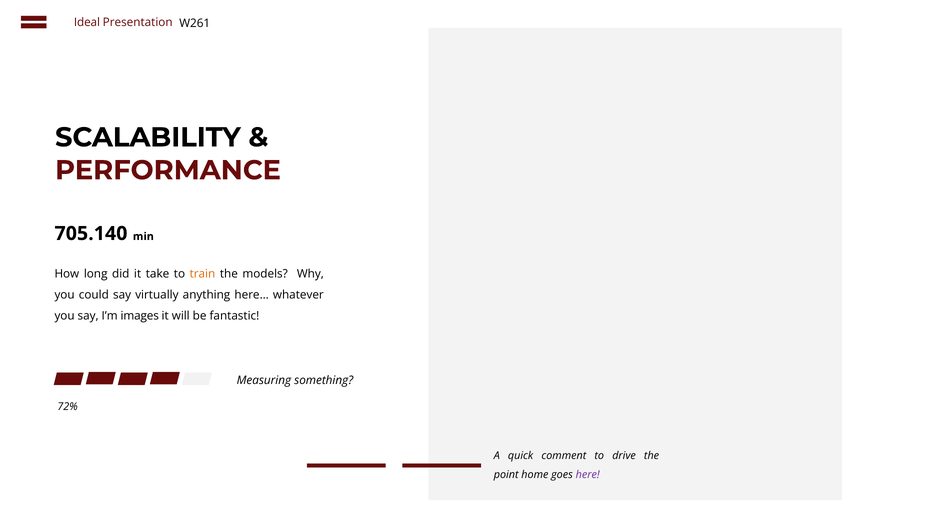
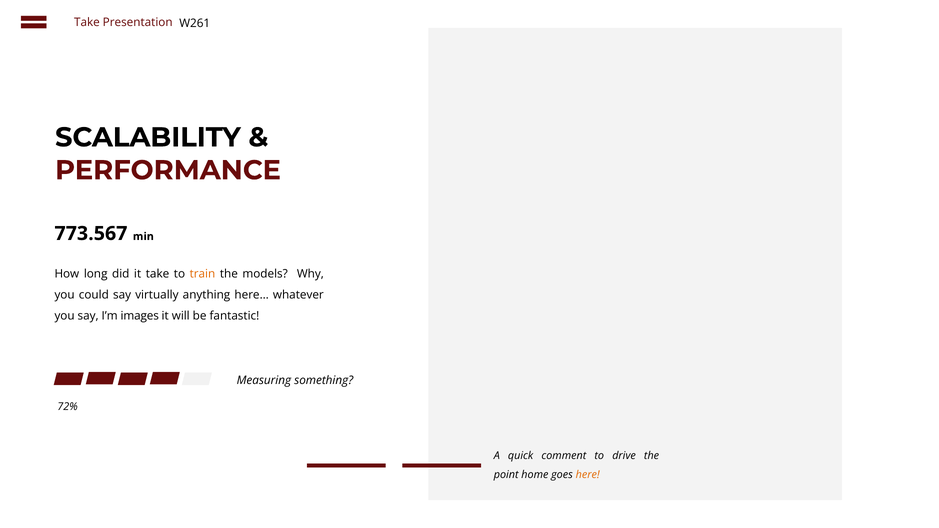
Ideal: Ideal -> Take (87, 23)
705.140: 705.140 -> 773.567 (91, 234)
here colour: purple -> orange (588, 475)
